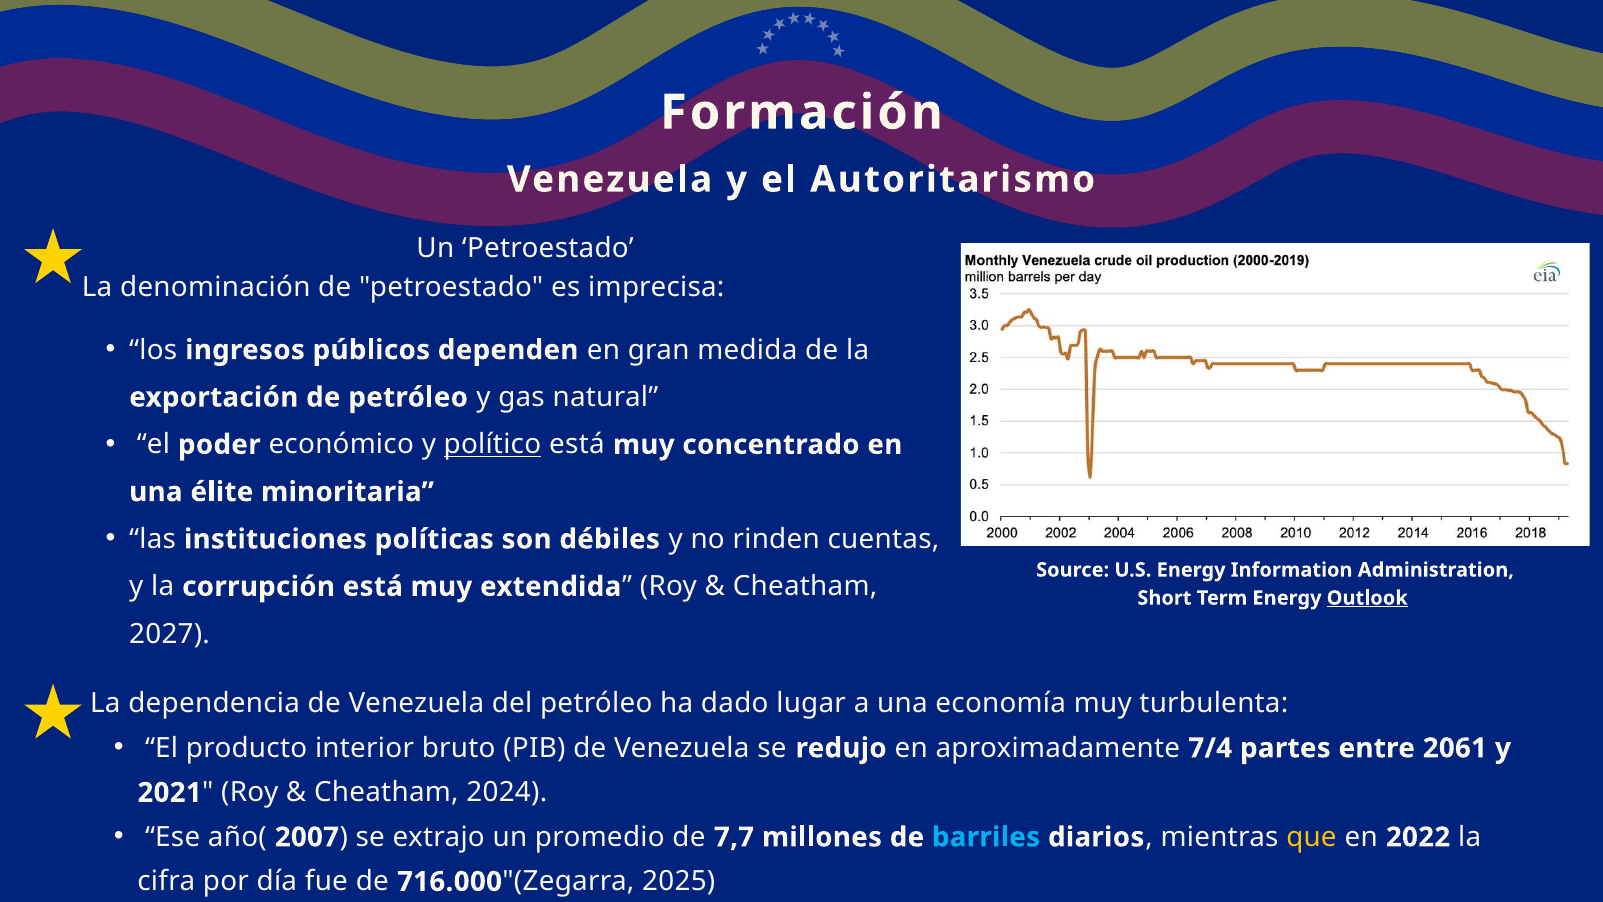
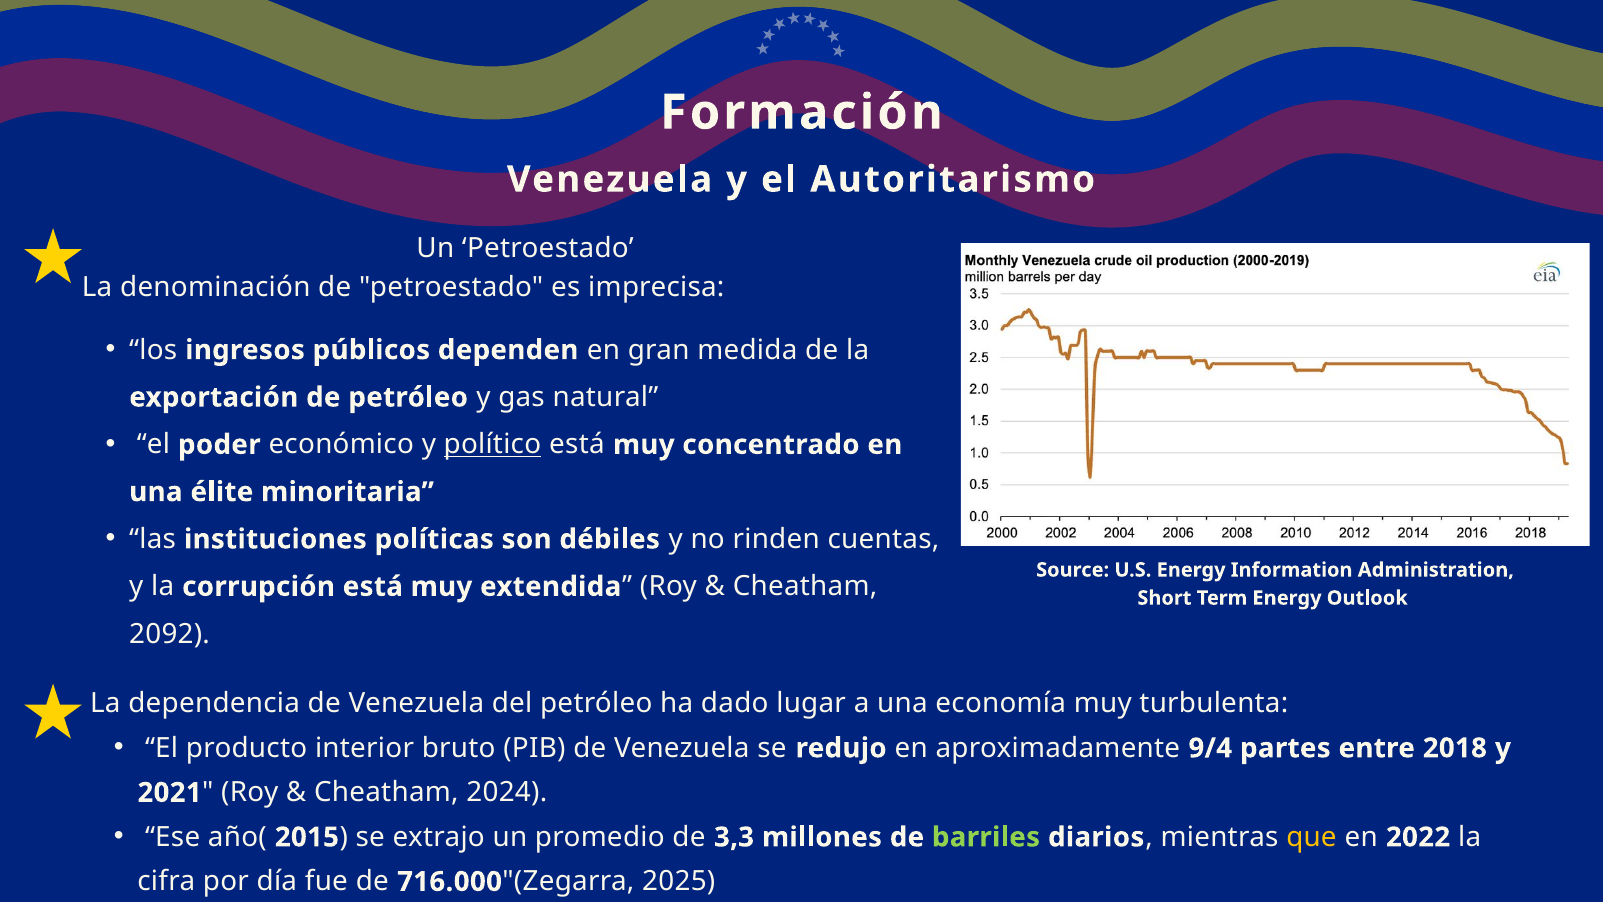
Outlook underline: present -> none (1367, 598)
2027: 2027 -> 2092 (170, 634)
7/4: 7/4 -> 9/4 (1210, 748)
2061: 2061 -> 2018 (1455, 748)
2007: 2007 -> 2015 (307, 837)
7,7: 7,7 -> 3,3 (734, 837)
barriles colour: light blue -> light green (986, 837)
